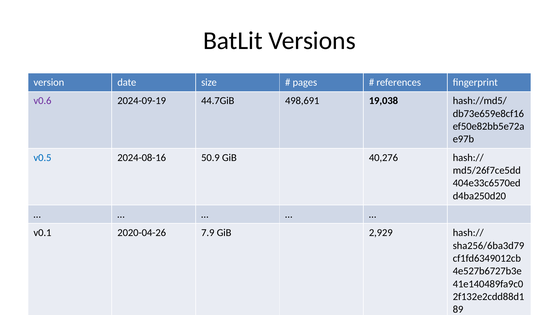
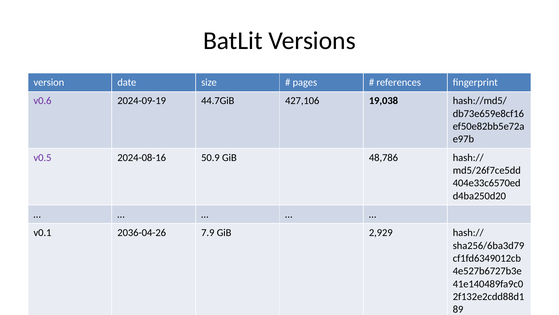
498,691: 498,691 -> 427,106 (302, 101)
v0.5 colour: blue -> purple (42, 157)
40,276: 40,276 -> 48,786 (383, 157)
2020-04-26: 2020-04-26 -> 2036-04-26 (142, 232)
